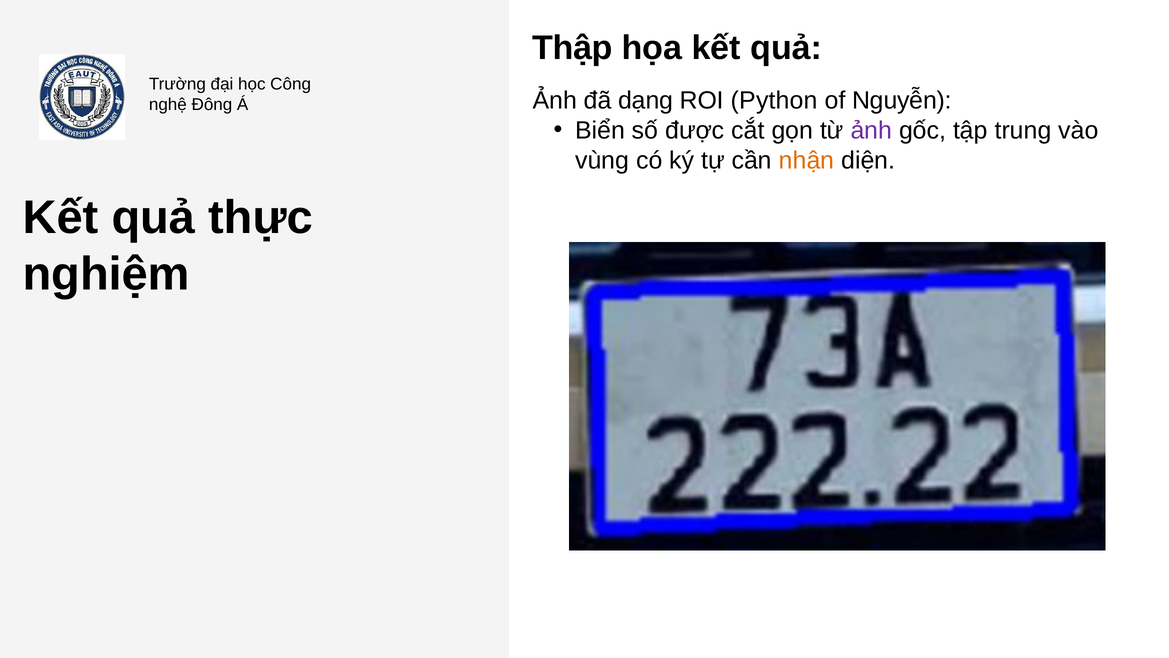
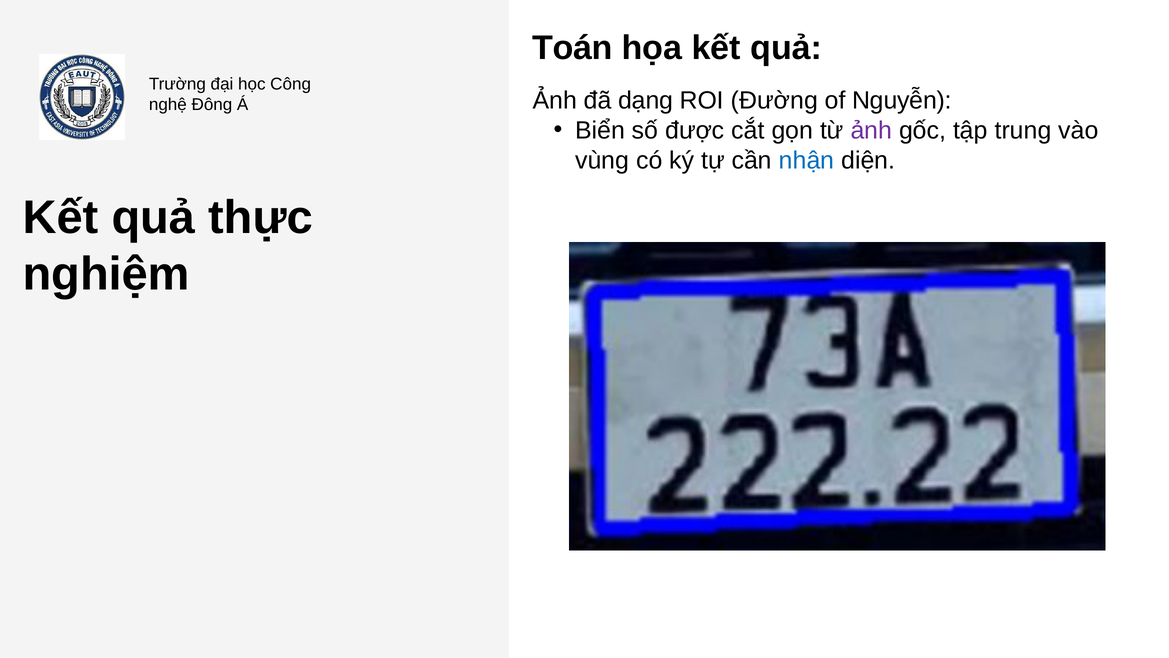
Thập: Thập -> Toán (573, 48)
Python: Python -> Đường (774, 100)
nhận colour: orange -> blue (807, 160)
